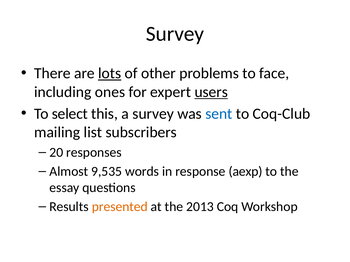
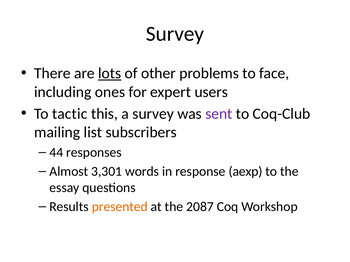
users underline: present -> none (211, 92)
select: select -> tactic (70, 114)
sent colour: blue -> purple (219, 114)
20: 20 -> 44 (56, 153)
9,535: 9,535 -> 3,301 (107, 172)
2013: 2013 -> 2087 (200, 207)
